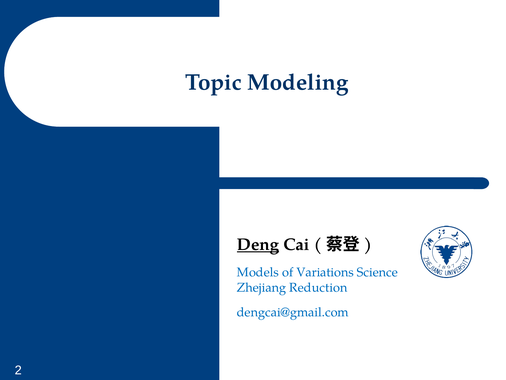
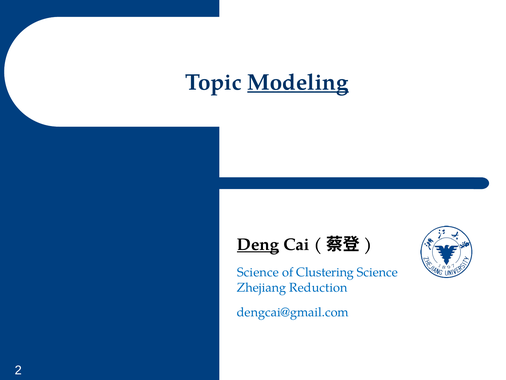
Modeling underline: none -> present (298, 82)
Models: Models -> Science (258, 272)
Variations: Variations -> Clustering (325, 272)
